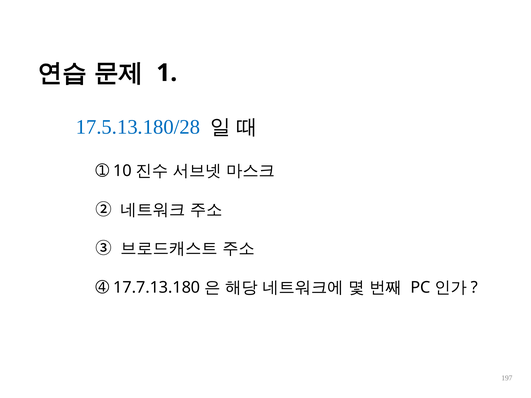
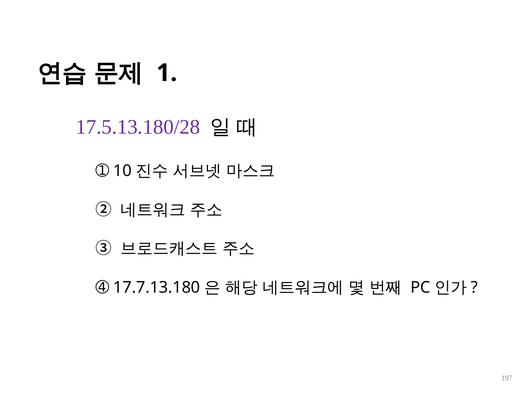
17.5.13.180/28 colour: blue -> purple (138, 127)
